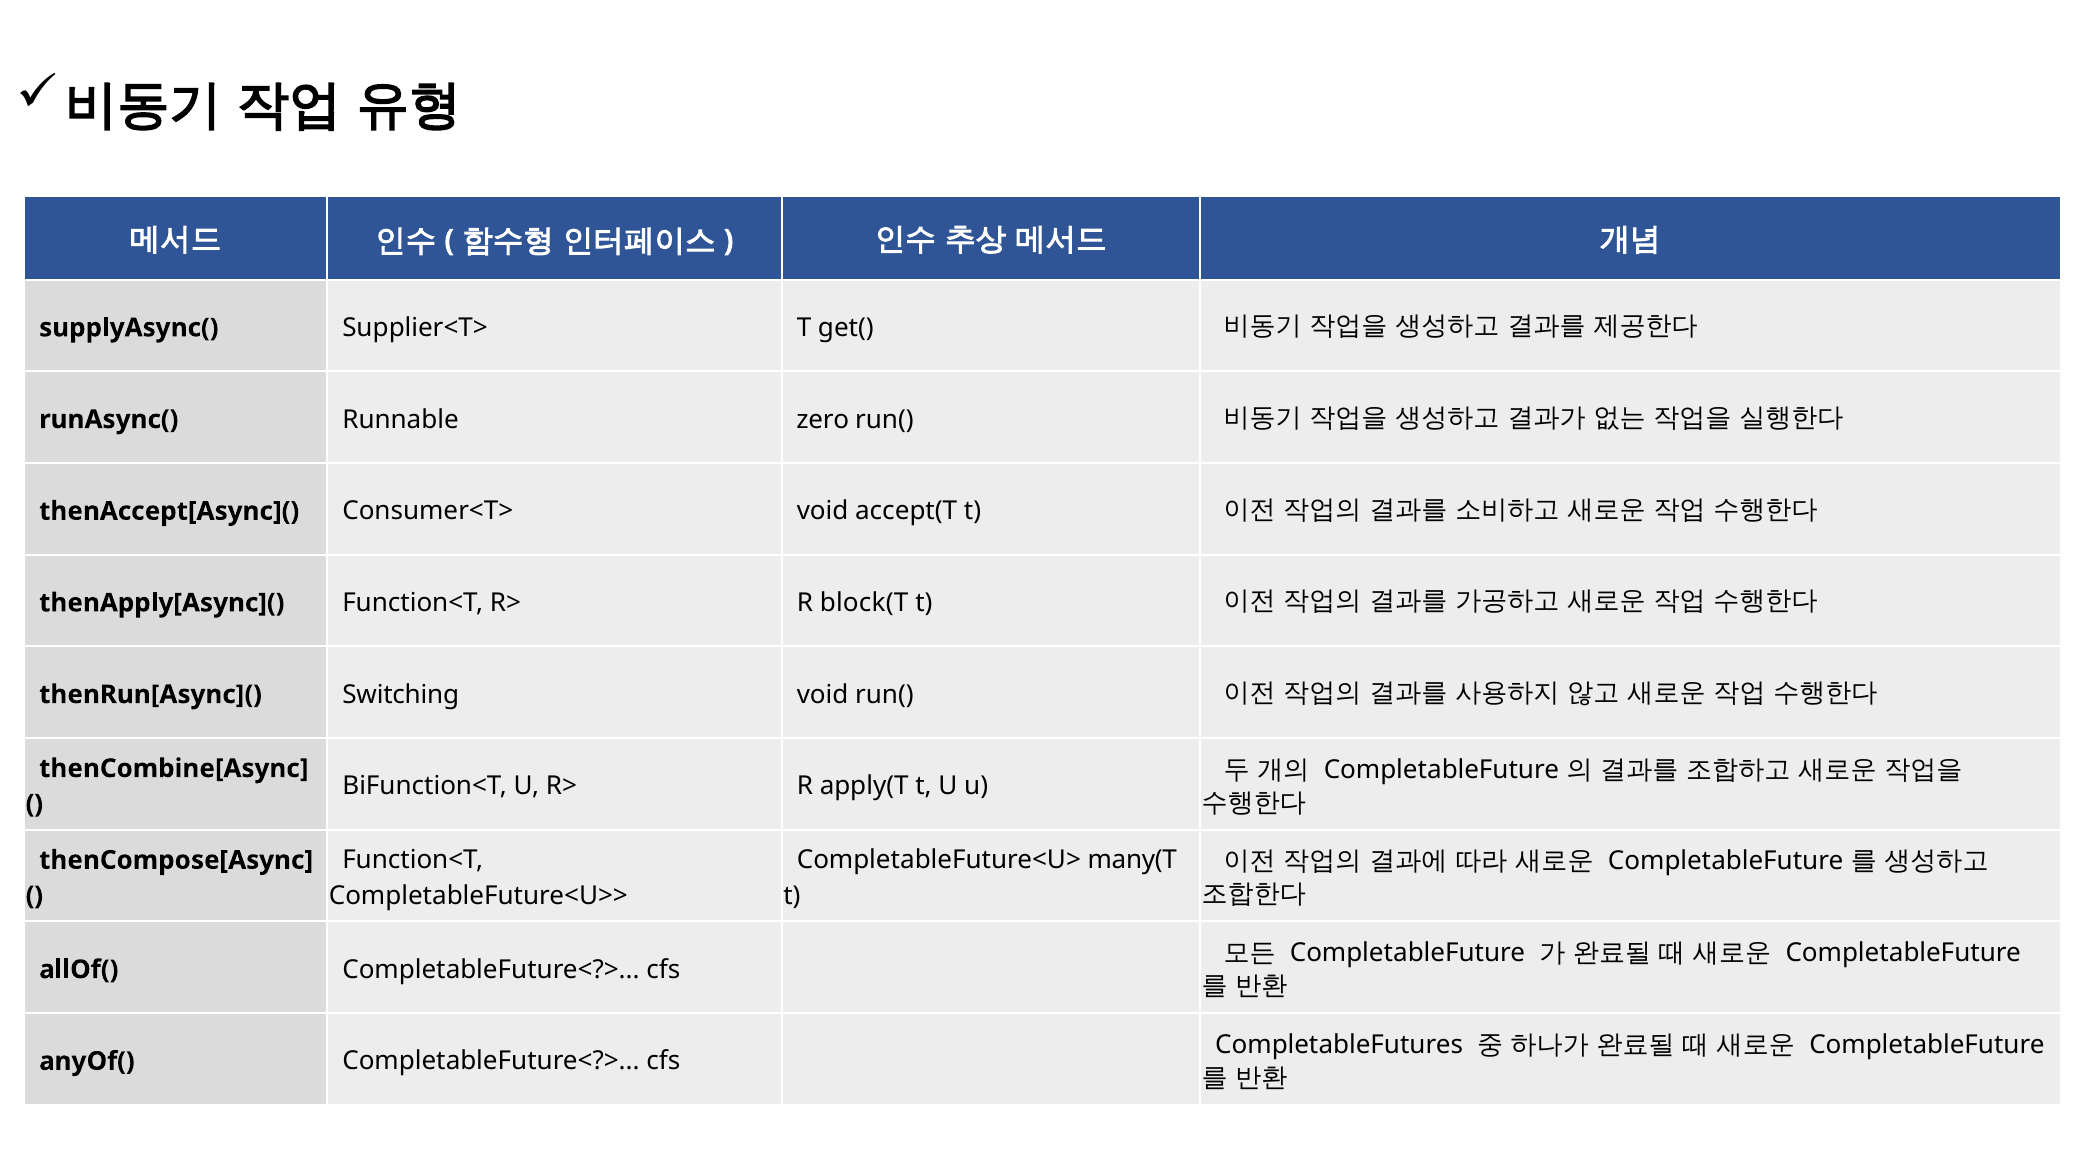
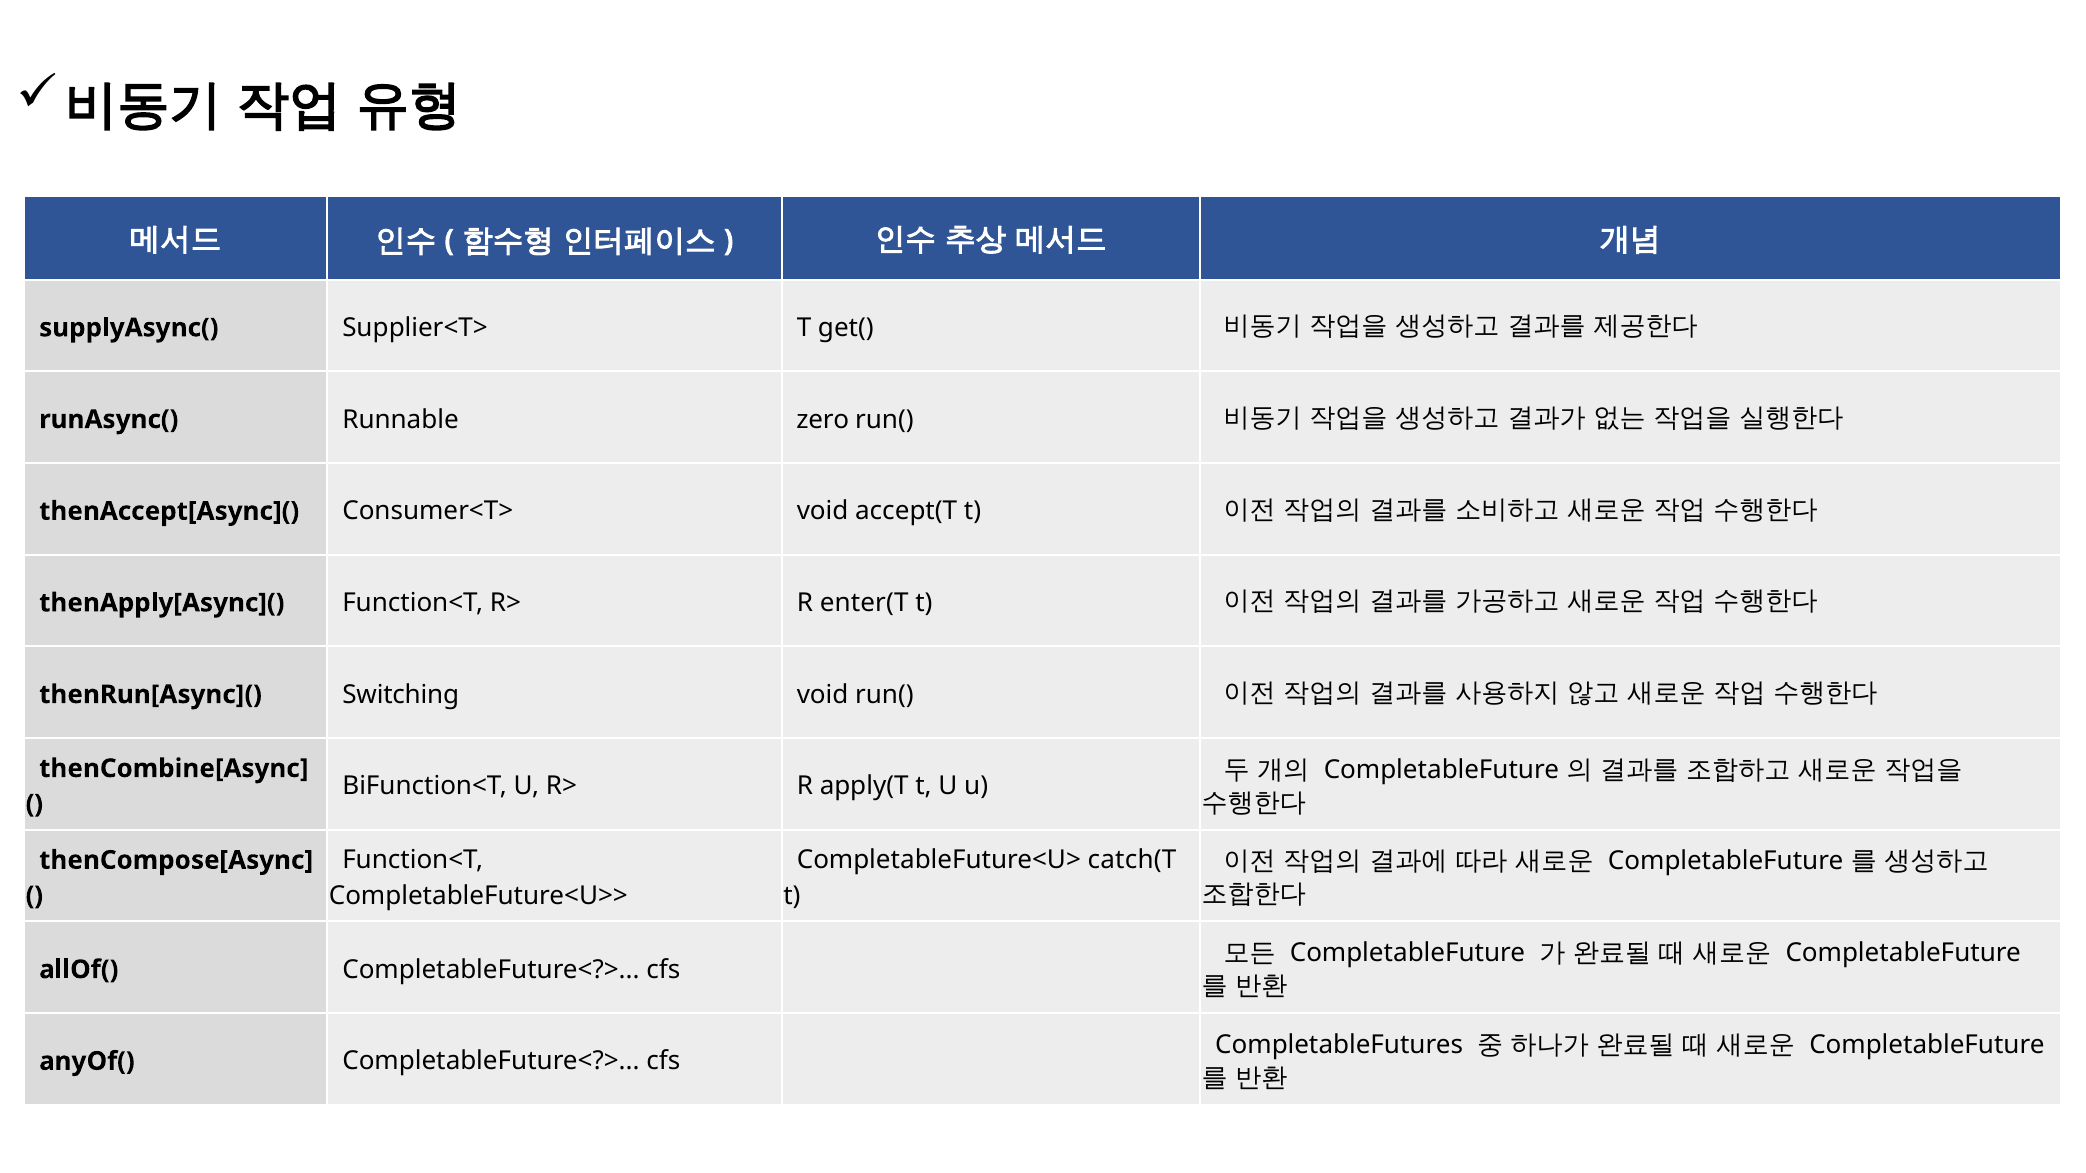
block(T: block(T -> enter(T (864, 603)
many(T: many(T -> catch(T (1132, 860)
